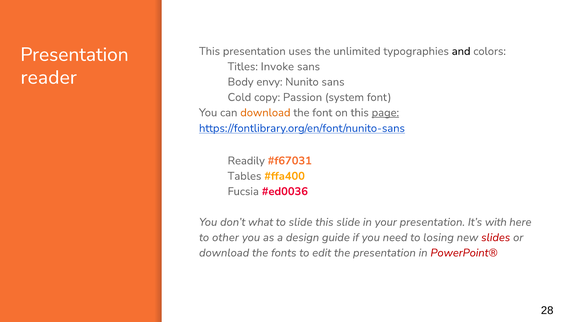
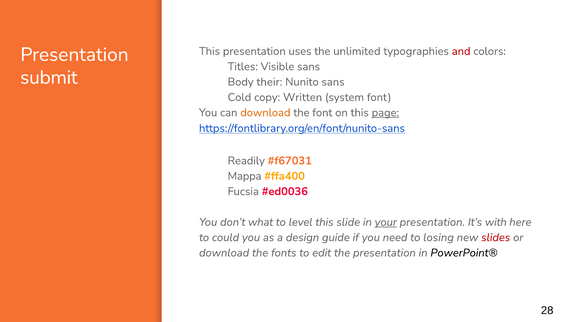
and colour: black -> red (461, 51)
Invoke: Invoke -> Visible (277, 67)
reader: reader -> submit (49, 77)
envy: envy -> their (269, 82)
Passion: Passion -> Written (303, 97)
Tables: Tables -> Mappa (245, 176)
to slide: slide -> level (301, 222)
your underline: none -> present (386, 222)
other: other -> could (226, 237)
PowerPoint® colour: red -> black (464, 253)
